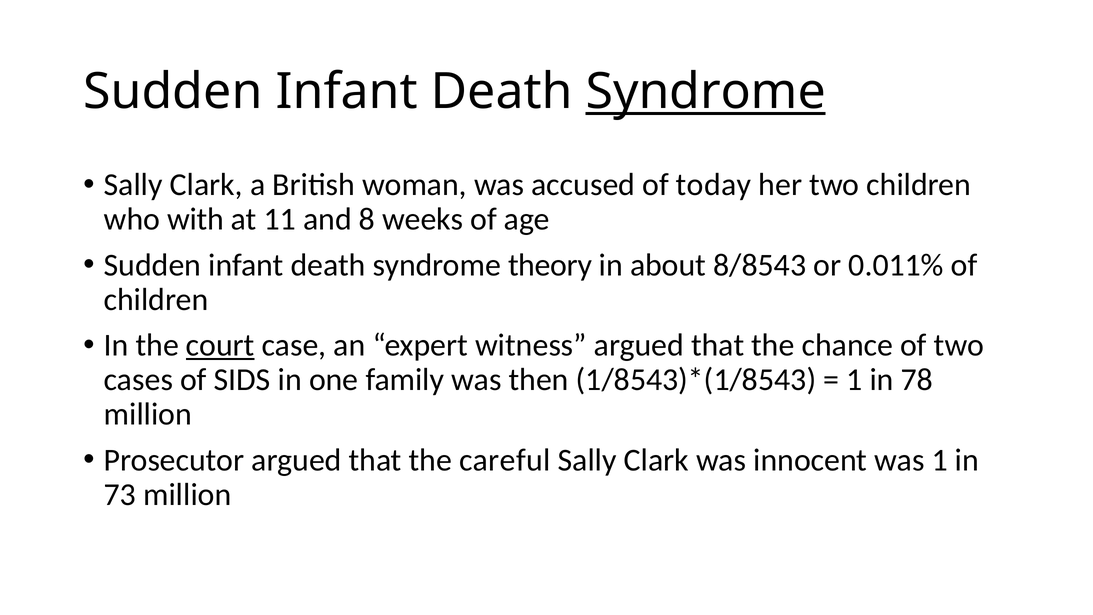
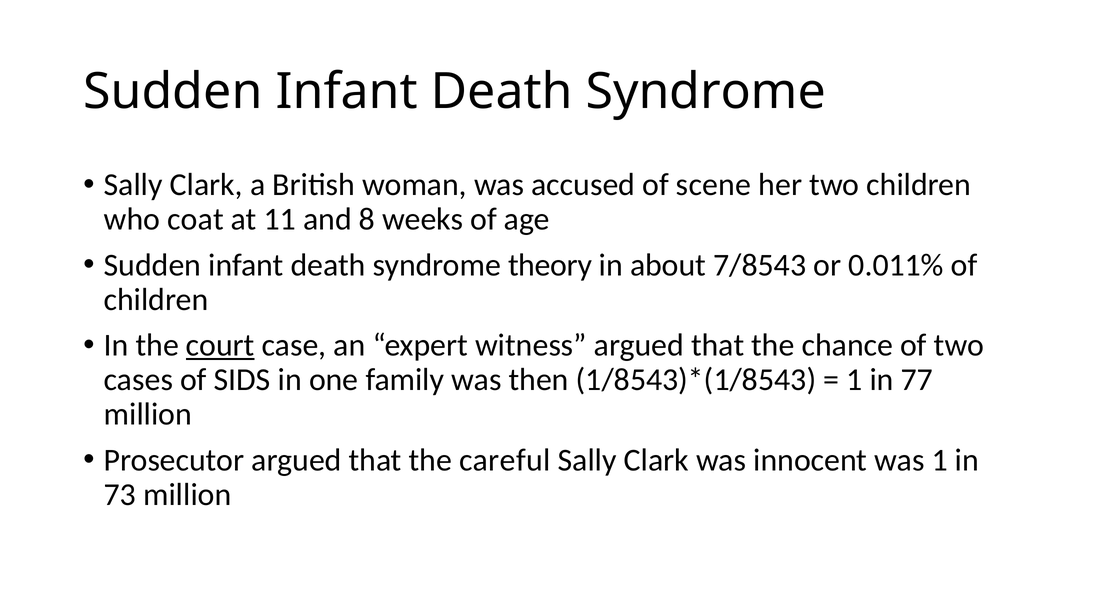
Syndrome underline: present -> none (706, 92)
today: today -> scene (714, 185)
with: with -> coat (195, 219)
8/8543: 8/8543 -> 7/8543 (760, 265)
78: 78 -> 77 (917, 380)
